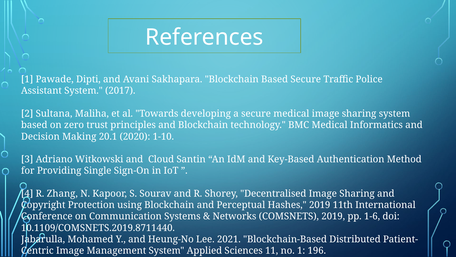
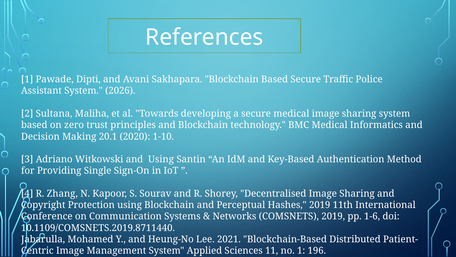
2017: 2017 -> 2026 (120, 91)
and Cloud: Cloud -> Using (161, 159)
